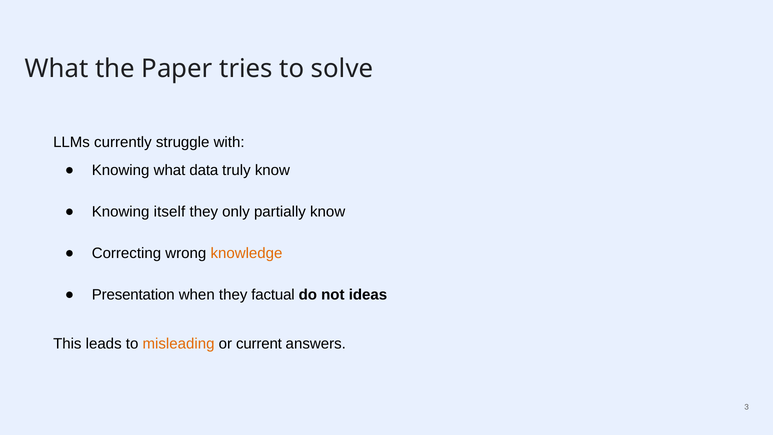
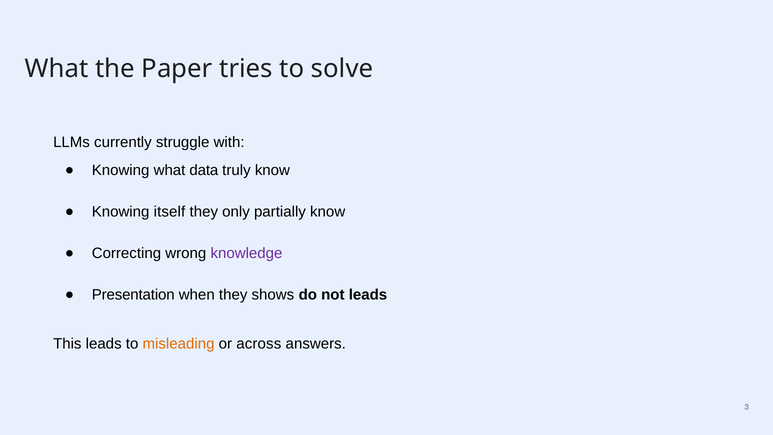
knowledge colour: orange -> purple (246, 253)
factual: factual -> shows (273, 295)
not ideas: ideas -> leads (368, 295)
current: current -> across (259, 344)
